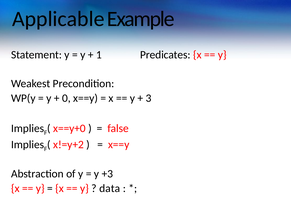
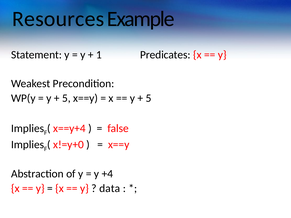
Applicable: Applicable -> Resources (58, 19)
0: 0 -> 5 (66, 98)
3: 3 -> 5 (149, 98)
x==y+0: x==y+0 -> x==y+4 (69, 129)
x!=y+2: x!=y+2 -> x!=y+0 (68, 145)
+3: +3 -> +4 (107, 174)
